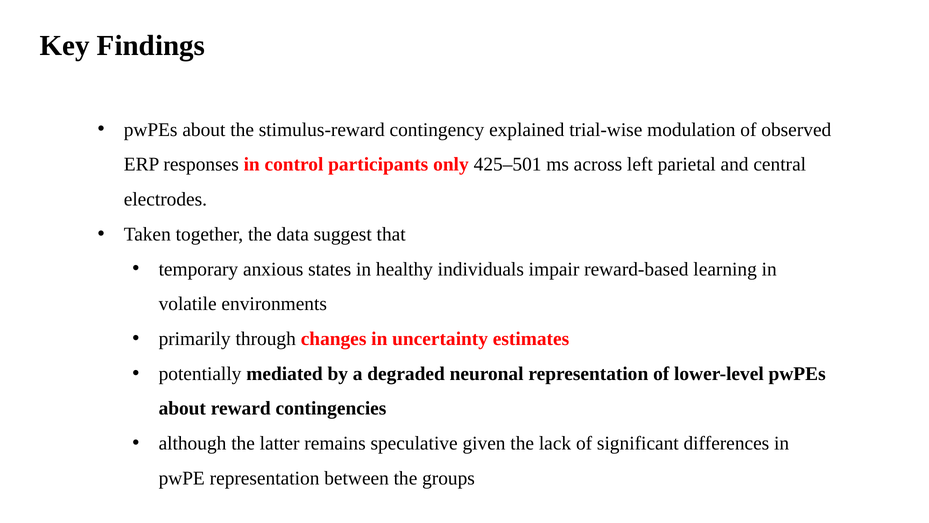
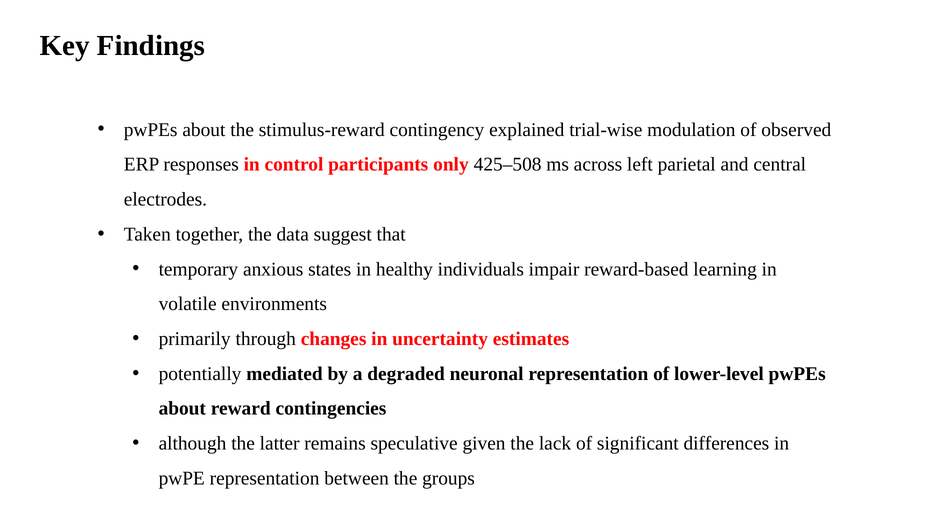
425–501: 425–501 -> 425–508 (508, 164)
